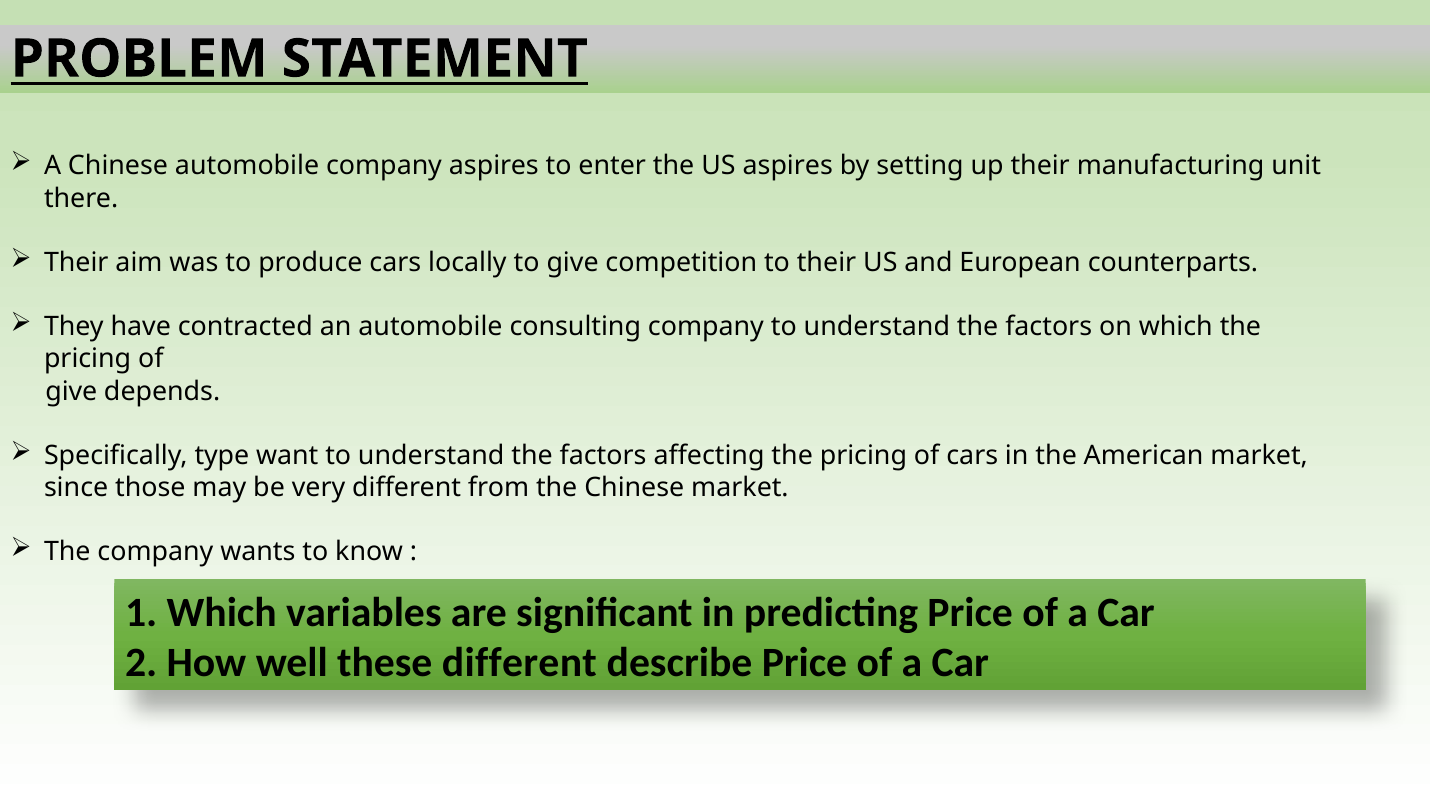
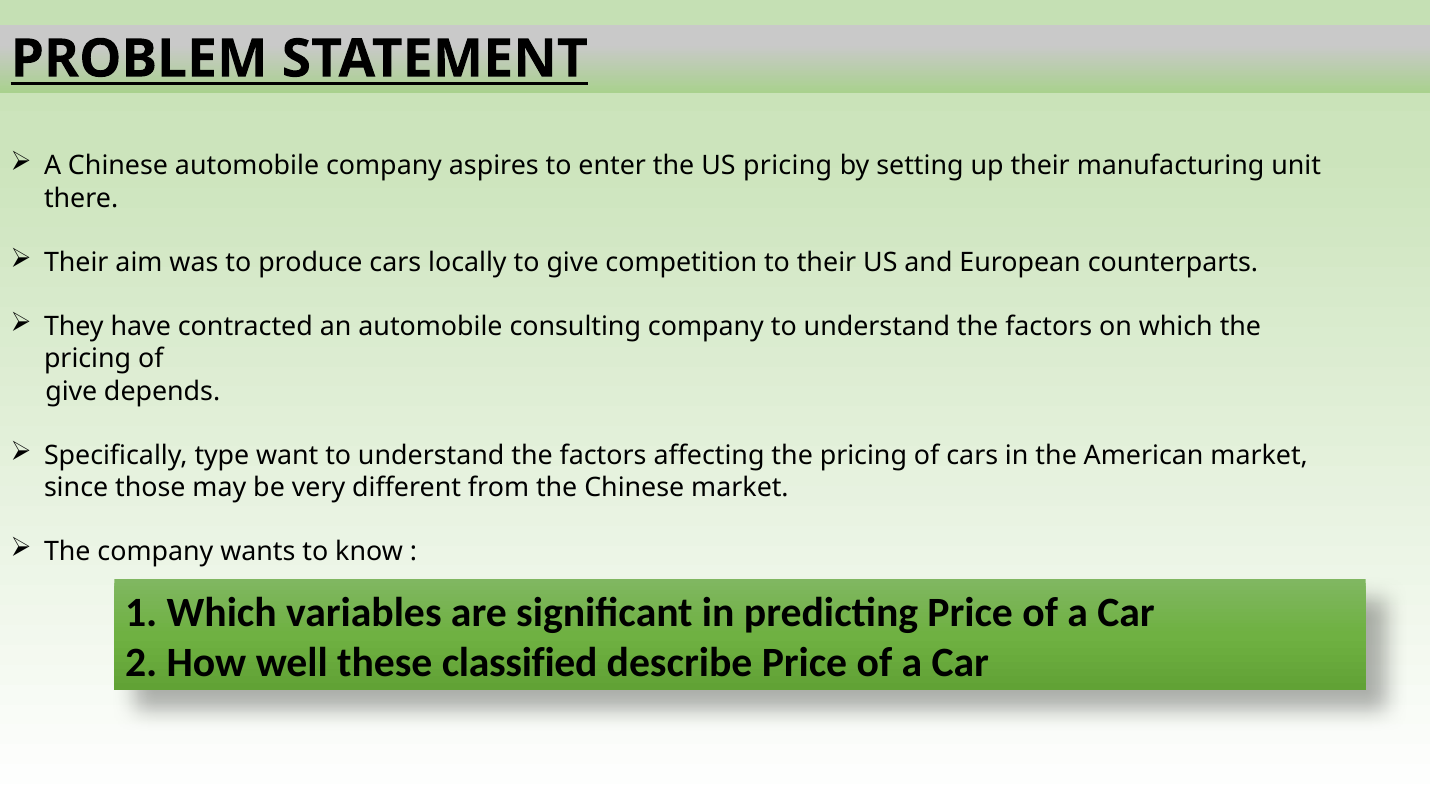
US aspires: aspires -> pricing (788, 166)
these different: different -> classified (520, 663)
